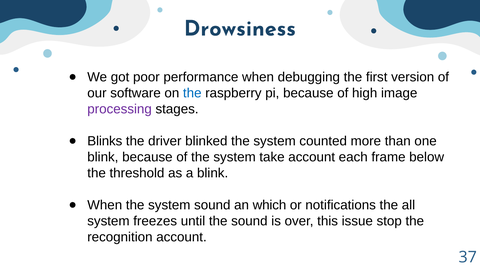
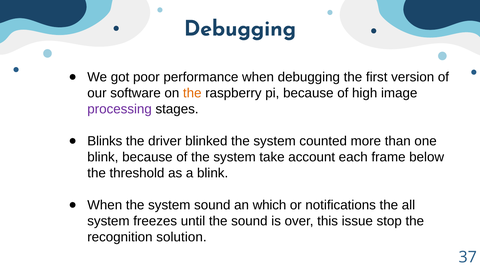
Drowsiness: Drowsiness -> Debugging (240, 29)
the colour: blue -> orange (192, 93)
recognition account: account -> solution (181, 237)
